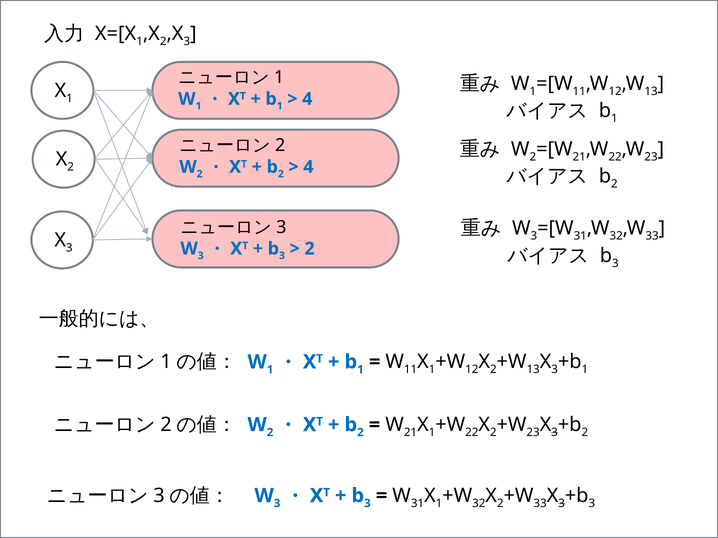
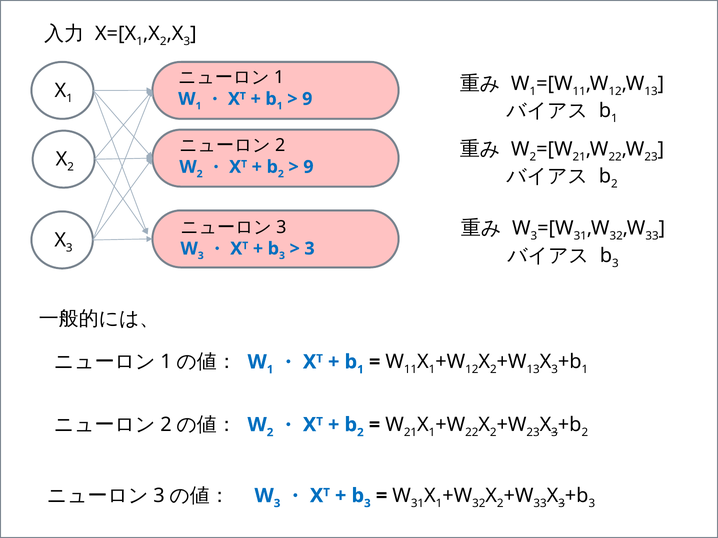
4: 4 -> 9 (307, 99)
4: 4 -> 9 (308, 167)
2: 2 -> 3 (310, 249)
